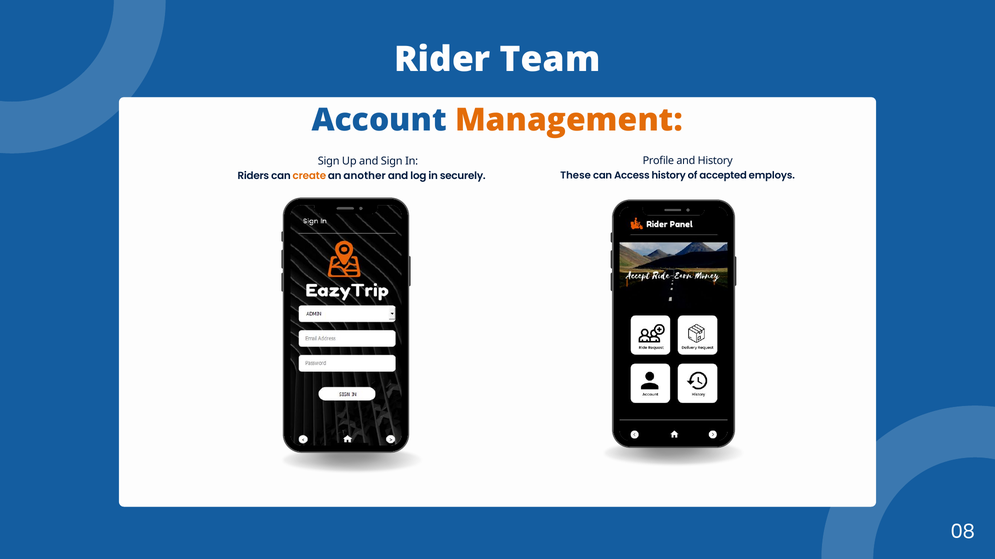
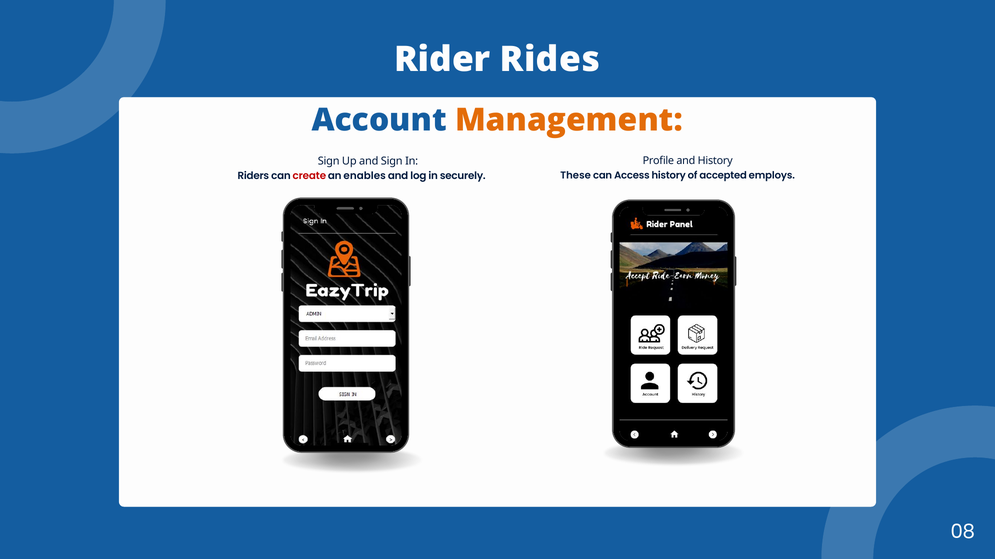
Team: Team -> Rides (550, 60)
create colour: orange -> red (309, 176)
another: another -> enables (365, 176)
